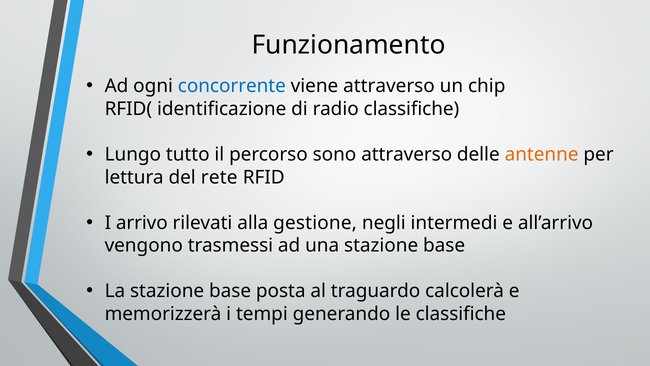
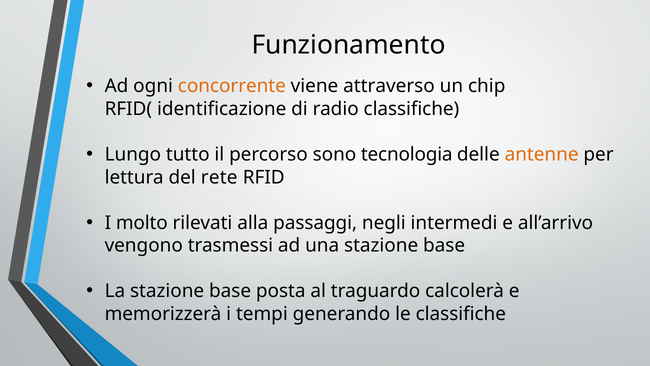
concorrente colour: blue -> orange (232, 86)
sono attraverso: attraverso -> tecnologia (407, 154)
arrivo: arrivo -> molto (142, 223)
gestione: gestione -> passaggi (315, 223)
